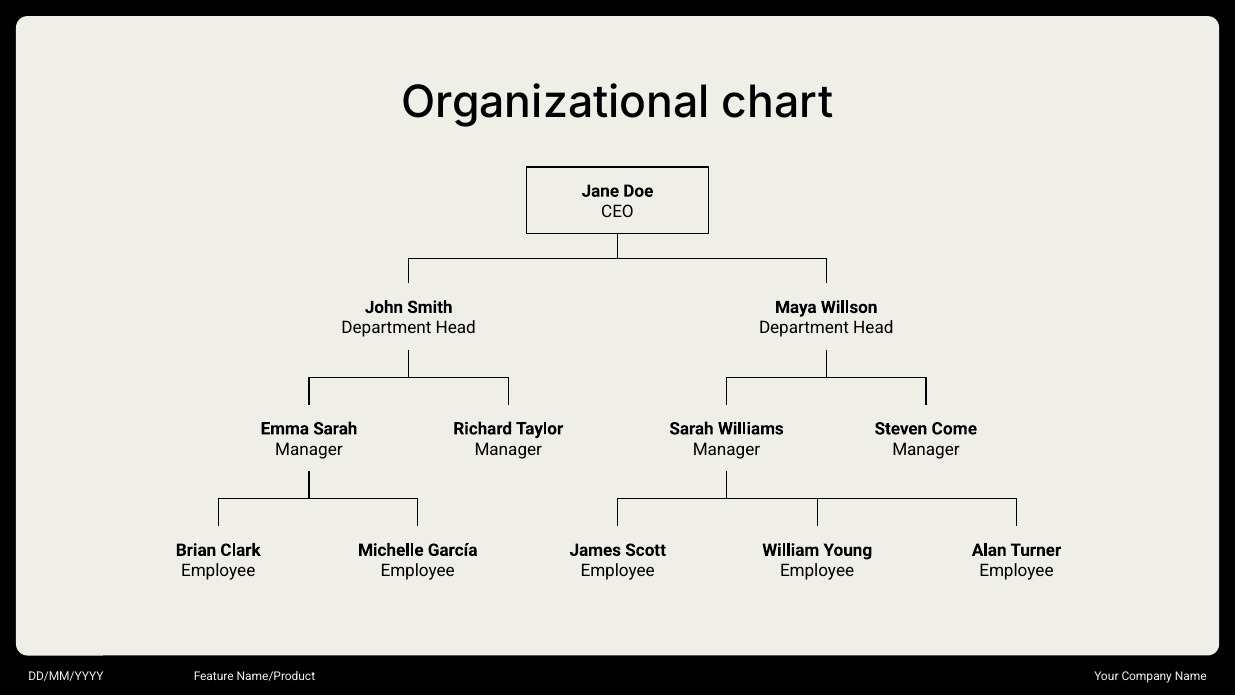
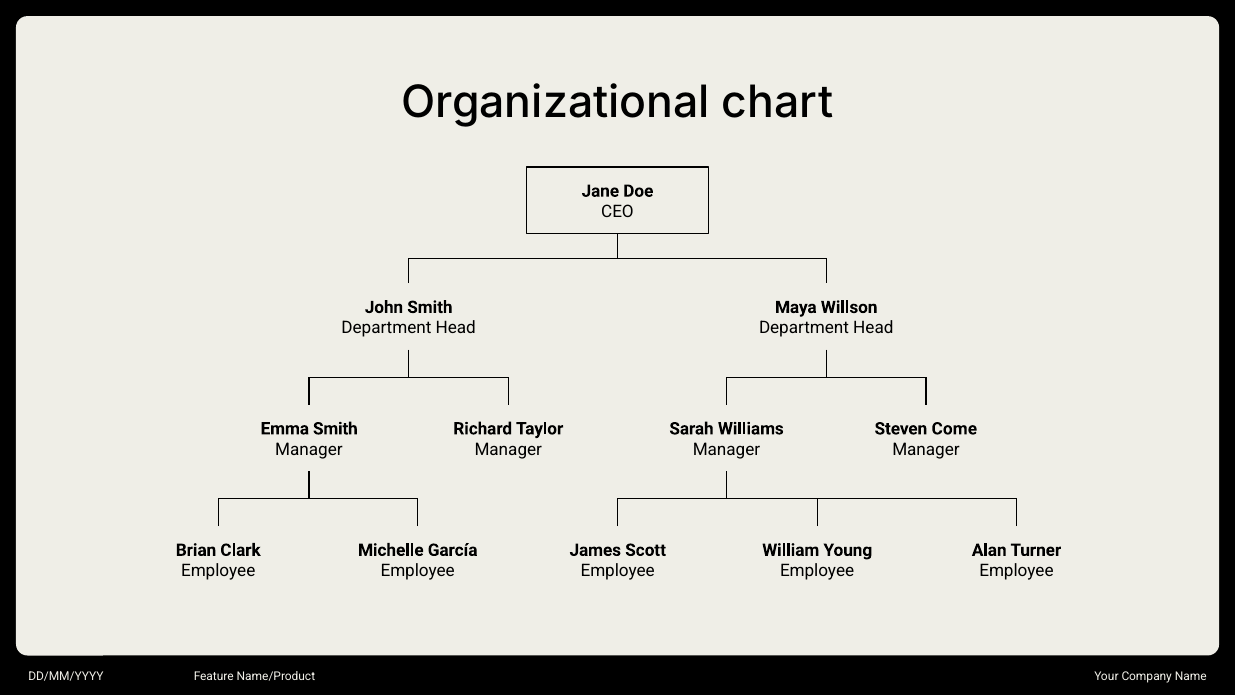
Emma Sarah: Sarah -> Smith (335, 429)
